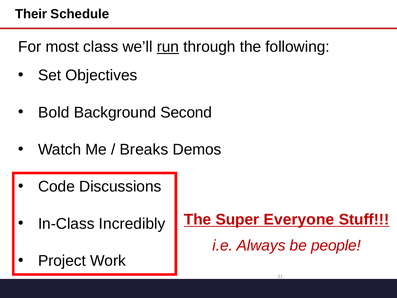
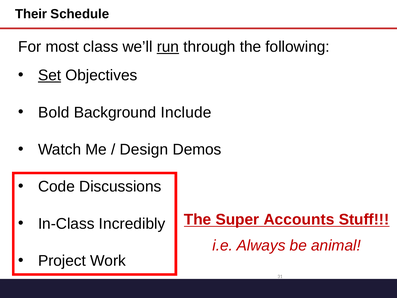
Set underline: none -> present (50, 75)
Second: Second -> Include (186, 112)
Breaks: Breaks -> Design (144, 149)
Everyone: Everyone -> Accounts (299, 219)
people: people -> animal (336, 245)
